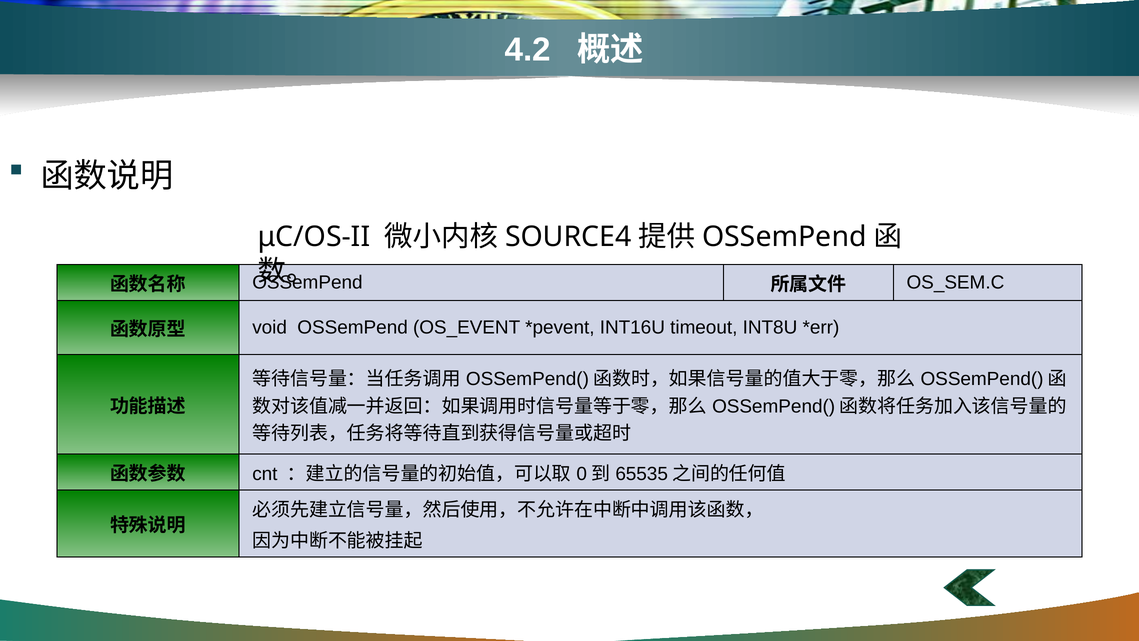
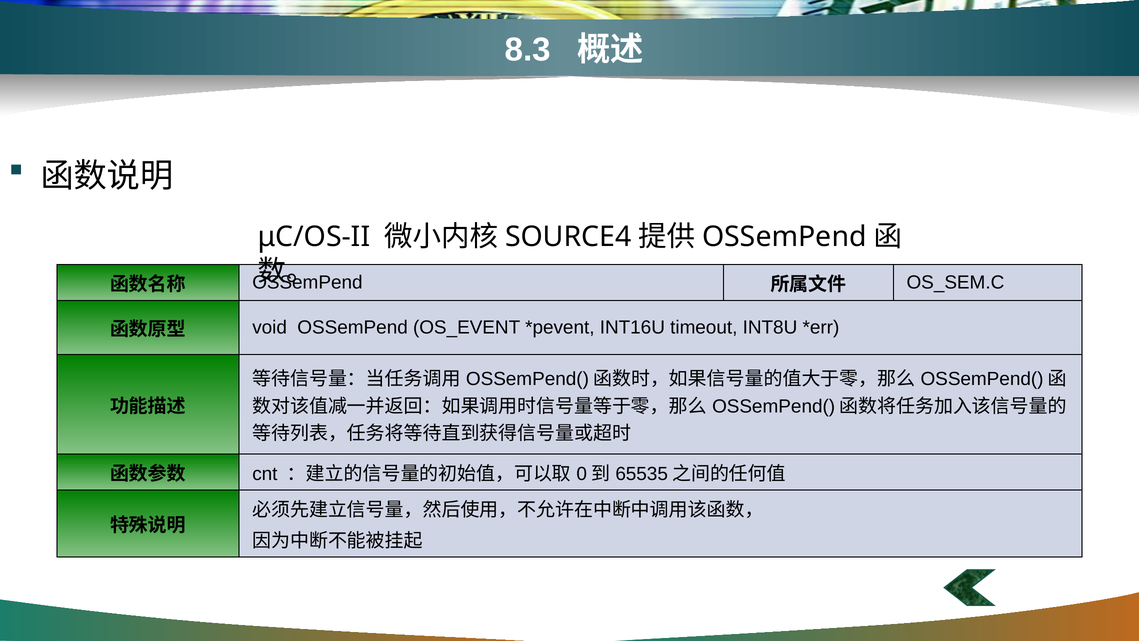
4.2: 4.2 -> 8.3 (528, 50)
